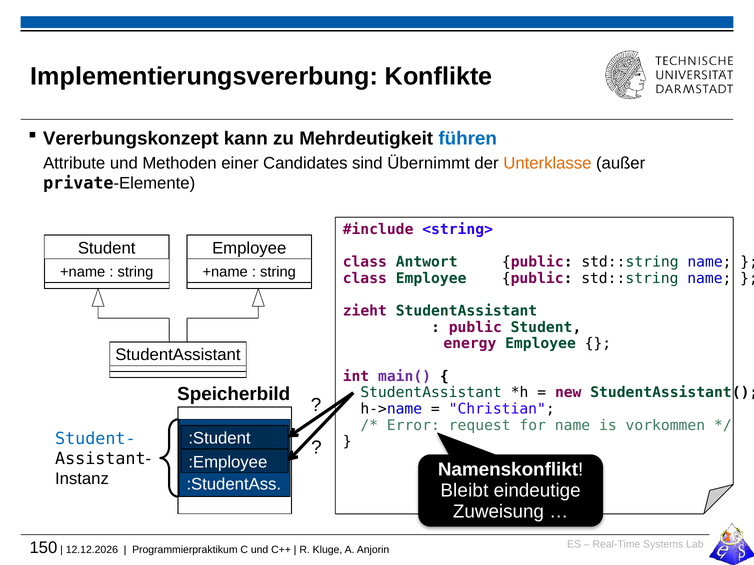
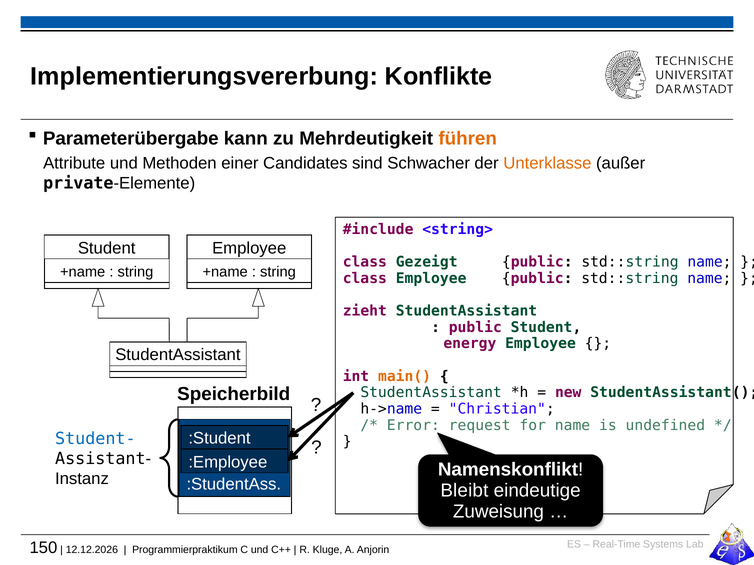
Vererbungskonzept: Vererbungskonzept -> Parameterübergabe (131, 139)
führen colour: blue -> orange (468, 139)
Übernimmt: Übernimmt -> Schwacher (429, 163)
Antwort: Antwort -> Gezeigt (427, 262)
main( colour: purple -> orange (405, 377)
vorkommen: vorkommen -> undefined (665, 426)
